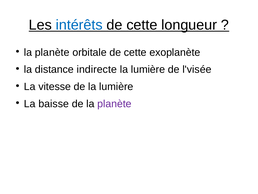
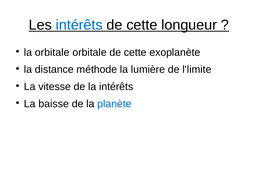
planète: planète -> orbitale (52, 52)
indirecte: indirecte -> méthode (97, 69)
l'visée: l'visée -> l'limite (197, 69)
de la lumière: lumière -> intérêts (116, 86)
planète colour: purple -> blue (114, 103)
